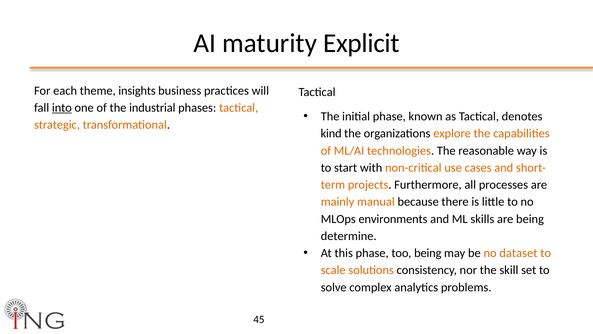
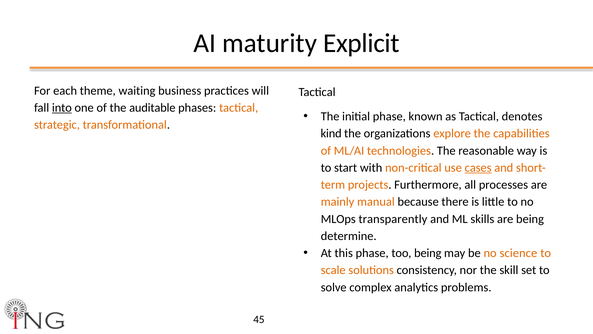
insights: insights -> waiting (137, 91)
industrial: industrial -> auditable (152, 108)
cases underline: none -> present (478, 167)
environments: environments -> transparently (393, 219)
dataset: dataset -> science (518, 253)
